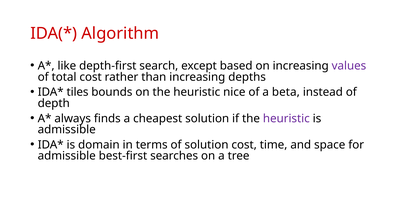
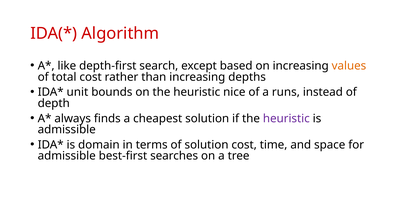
values colour: purple -> orange (349, 66)
tiles: tiles -> unit (77, 92)
beta: beta -> runs (286, 92)
